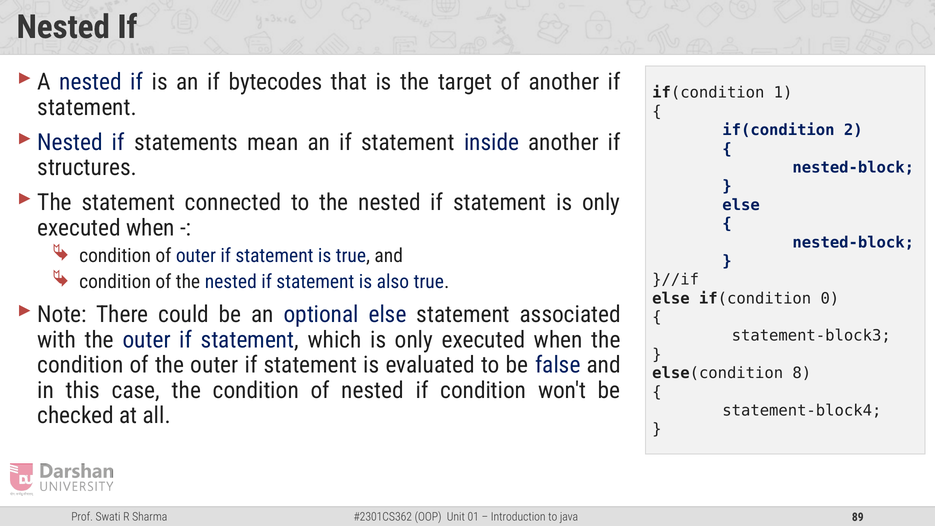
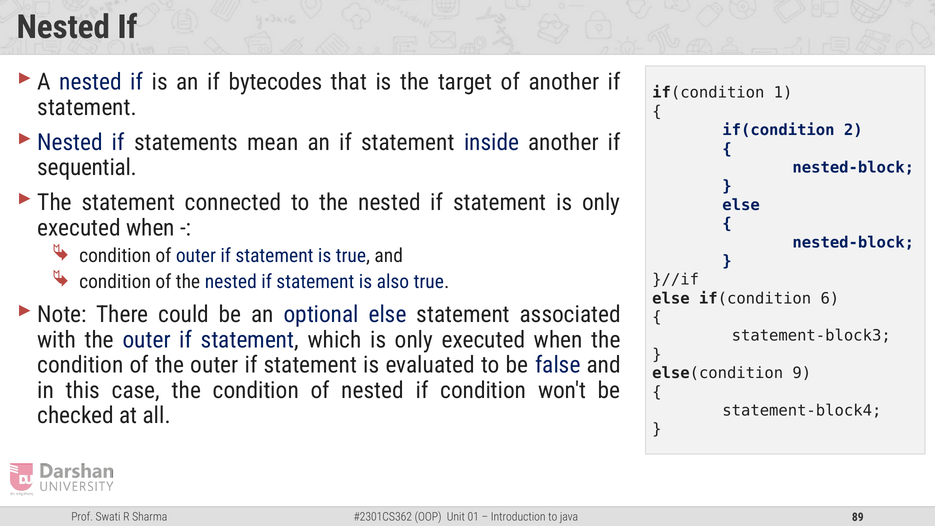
structures: structures -> sequential (87, 168)
0: 0 -> 6 (830, 298)
8: 8 -> 9 (802, 373)
